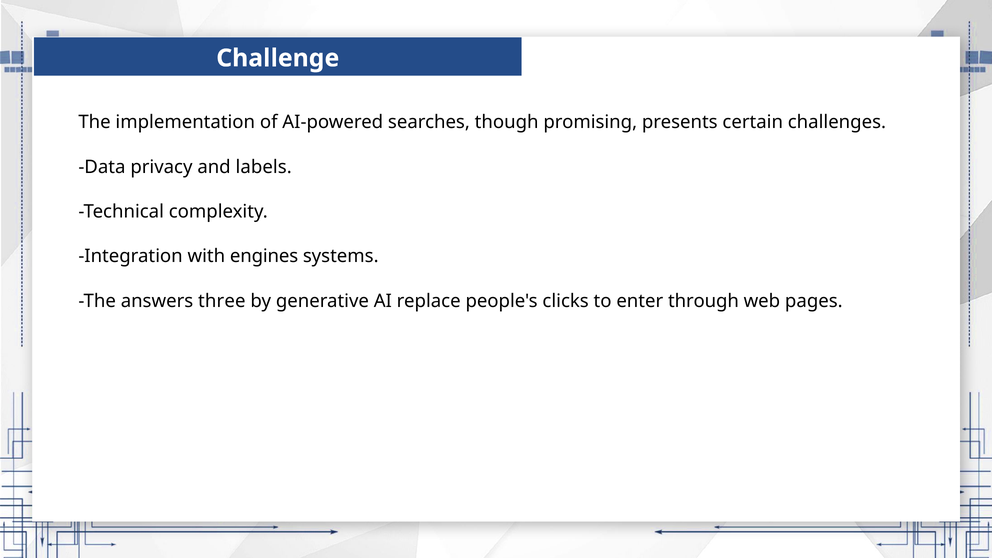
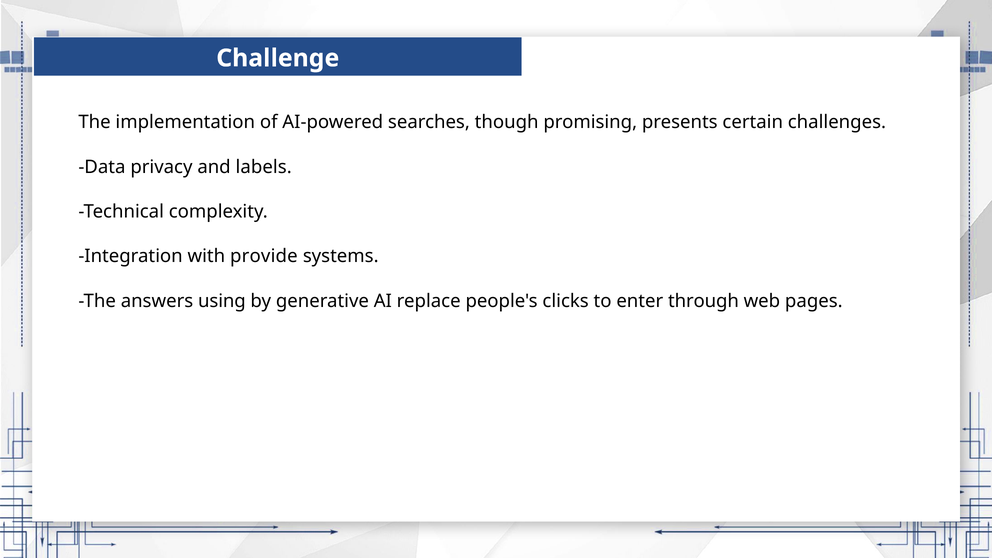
engines: engines -> provide (264, 256)
three: three -> using (222, 301)
